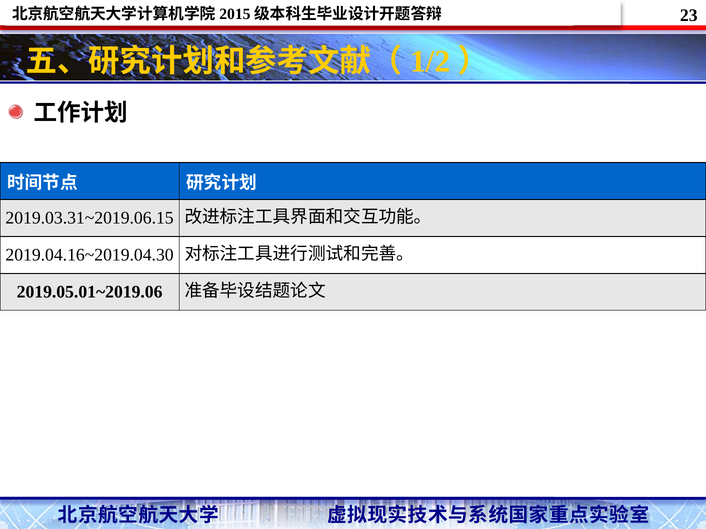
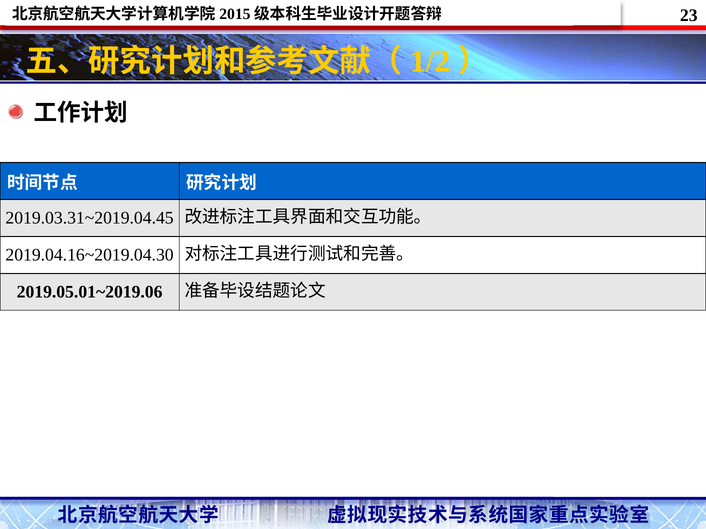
2019.03.31~2019.06.15: 2019.03.31~2019.06.15 -> 2019.03.31~2019.04.45 (90, 218)
